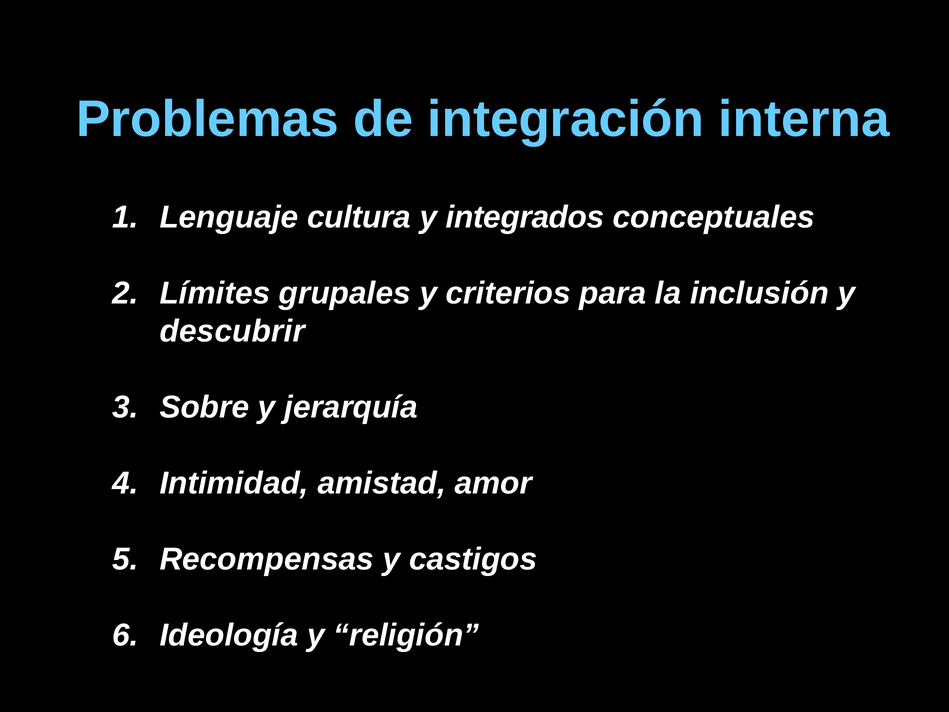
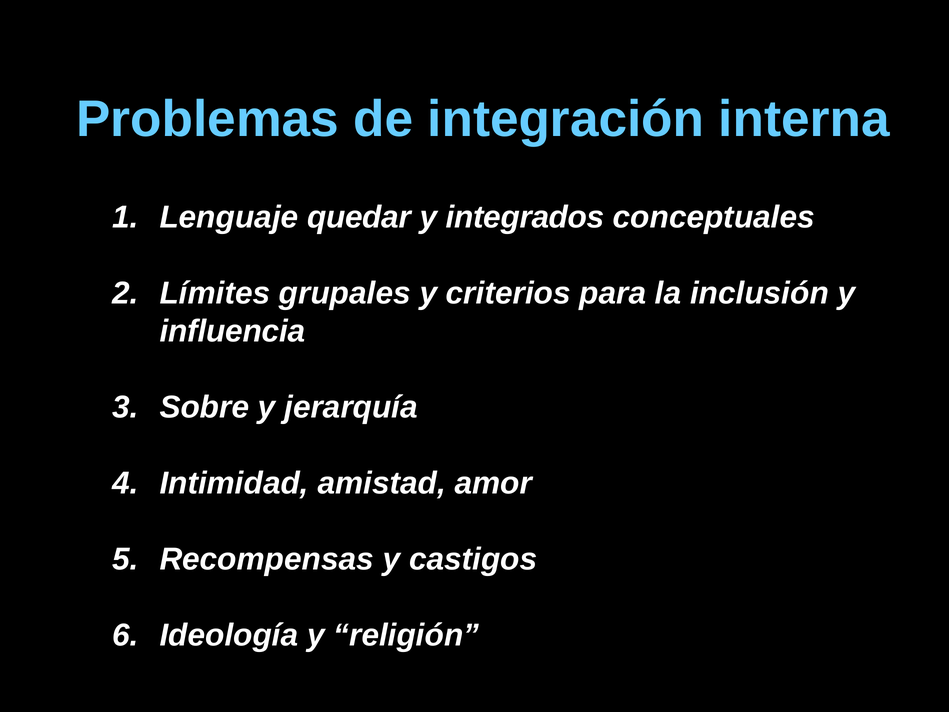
cultura: cultura -> quedar (359, 217)
descubrir: descubrir -> influencia (233, 331)
